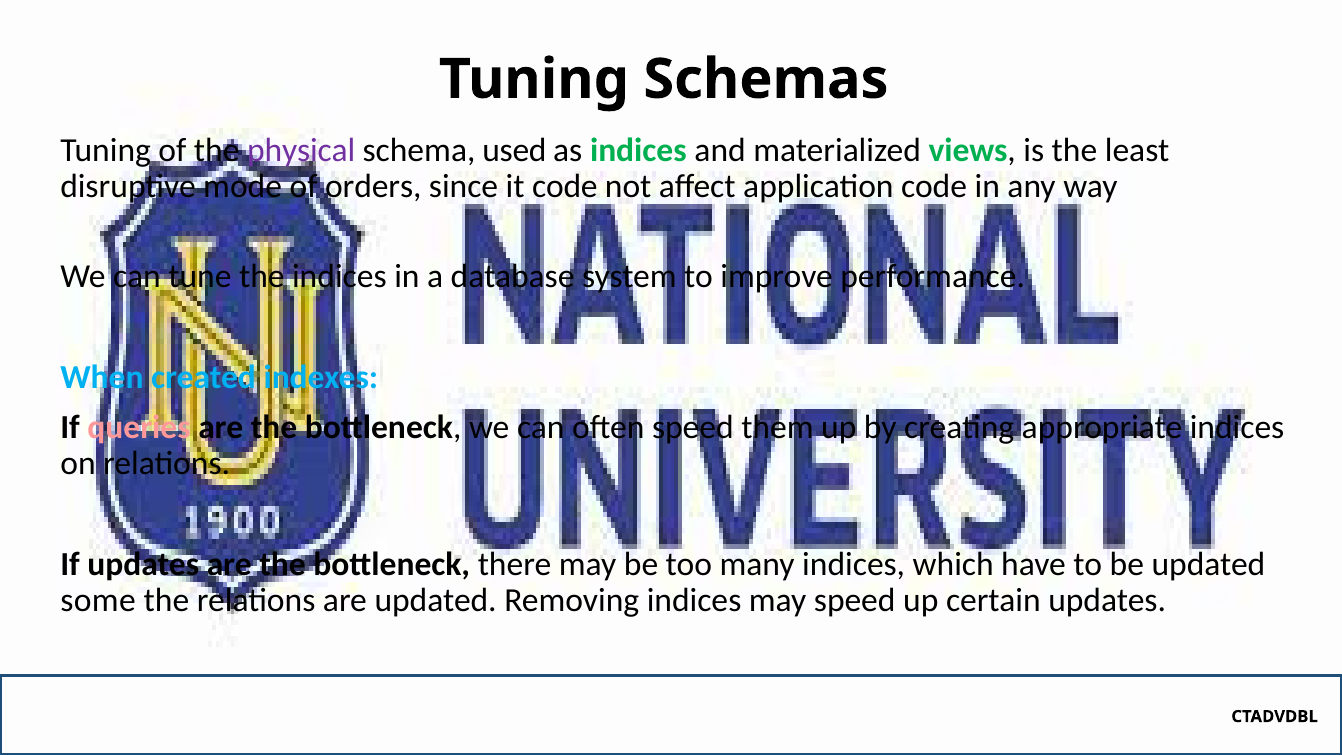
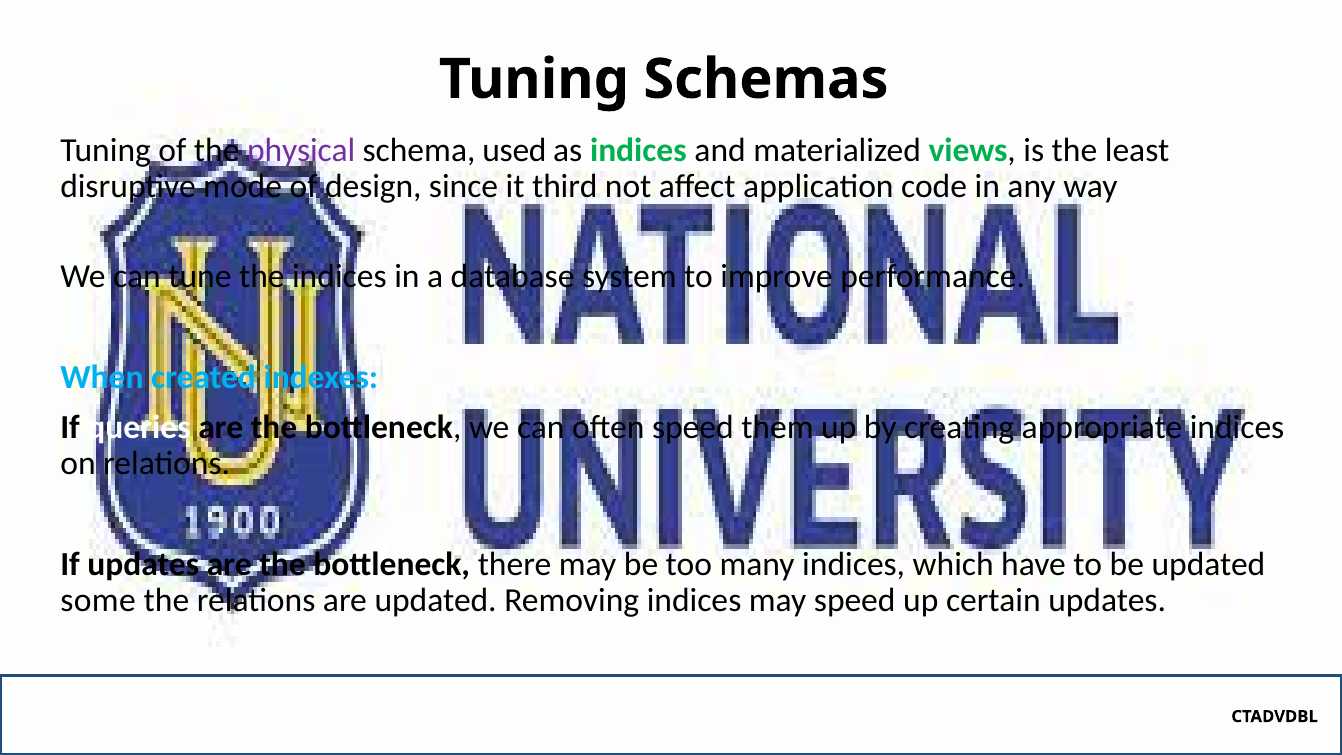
orders: orders -> design (373, 186)
it code: code -> third (565, 186)
queries colour: pink -> white (139, 427)
